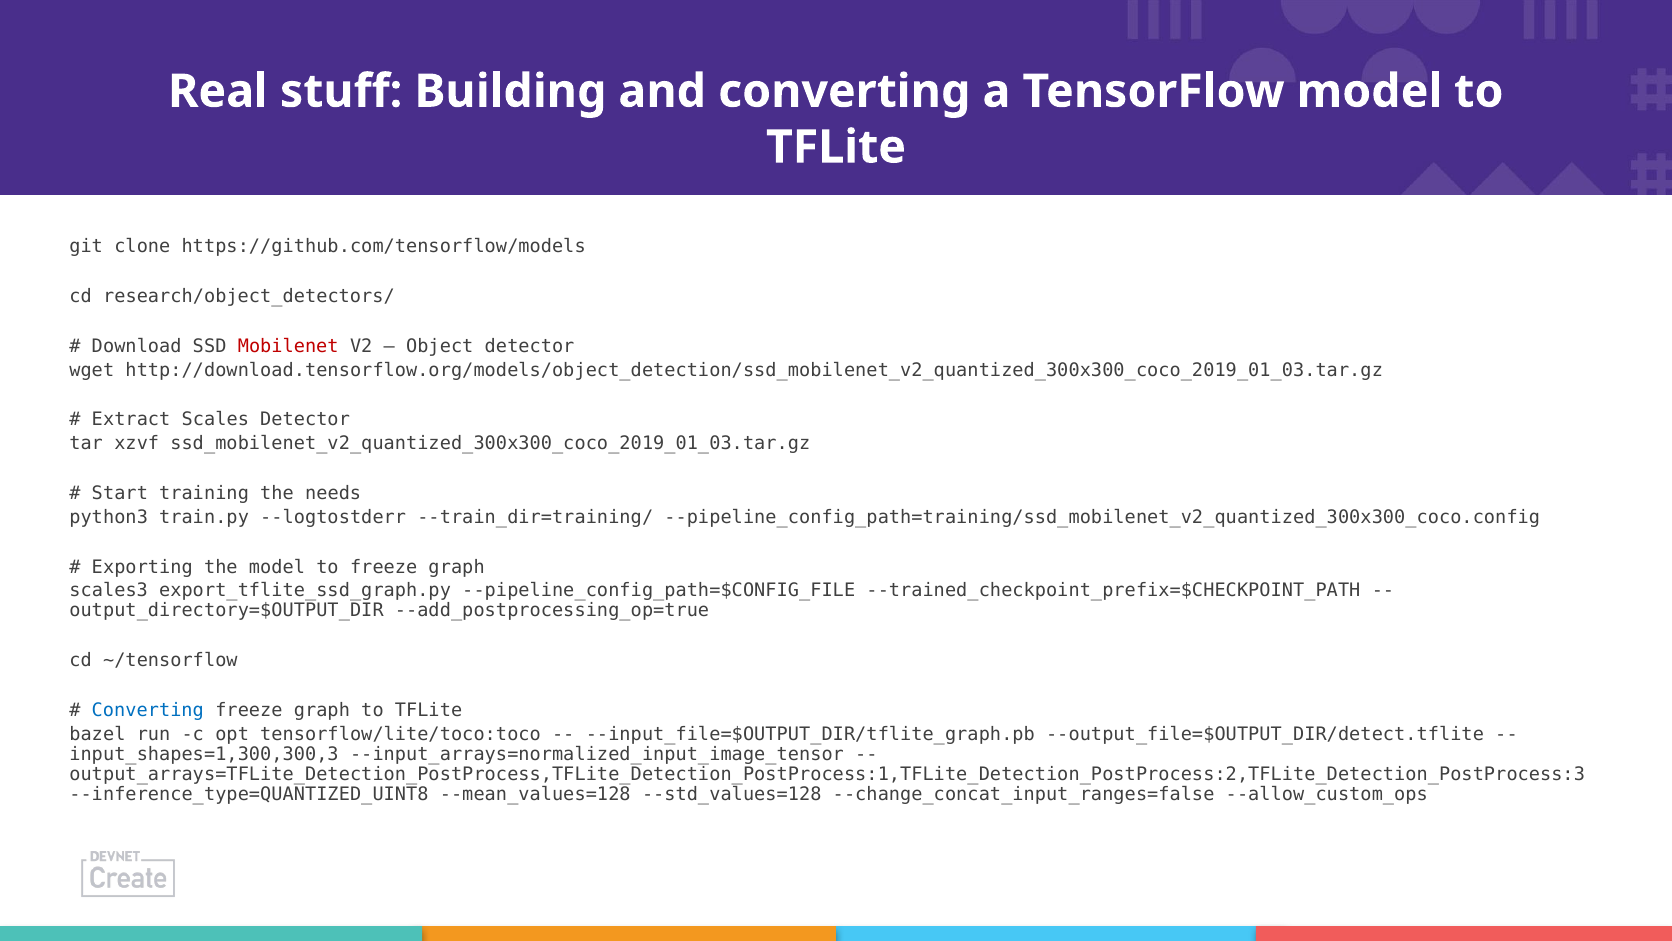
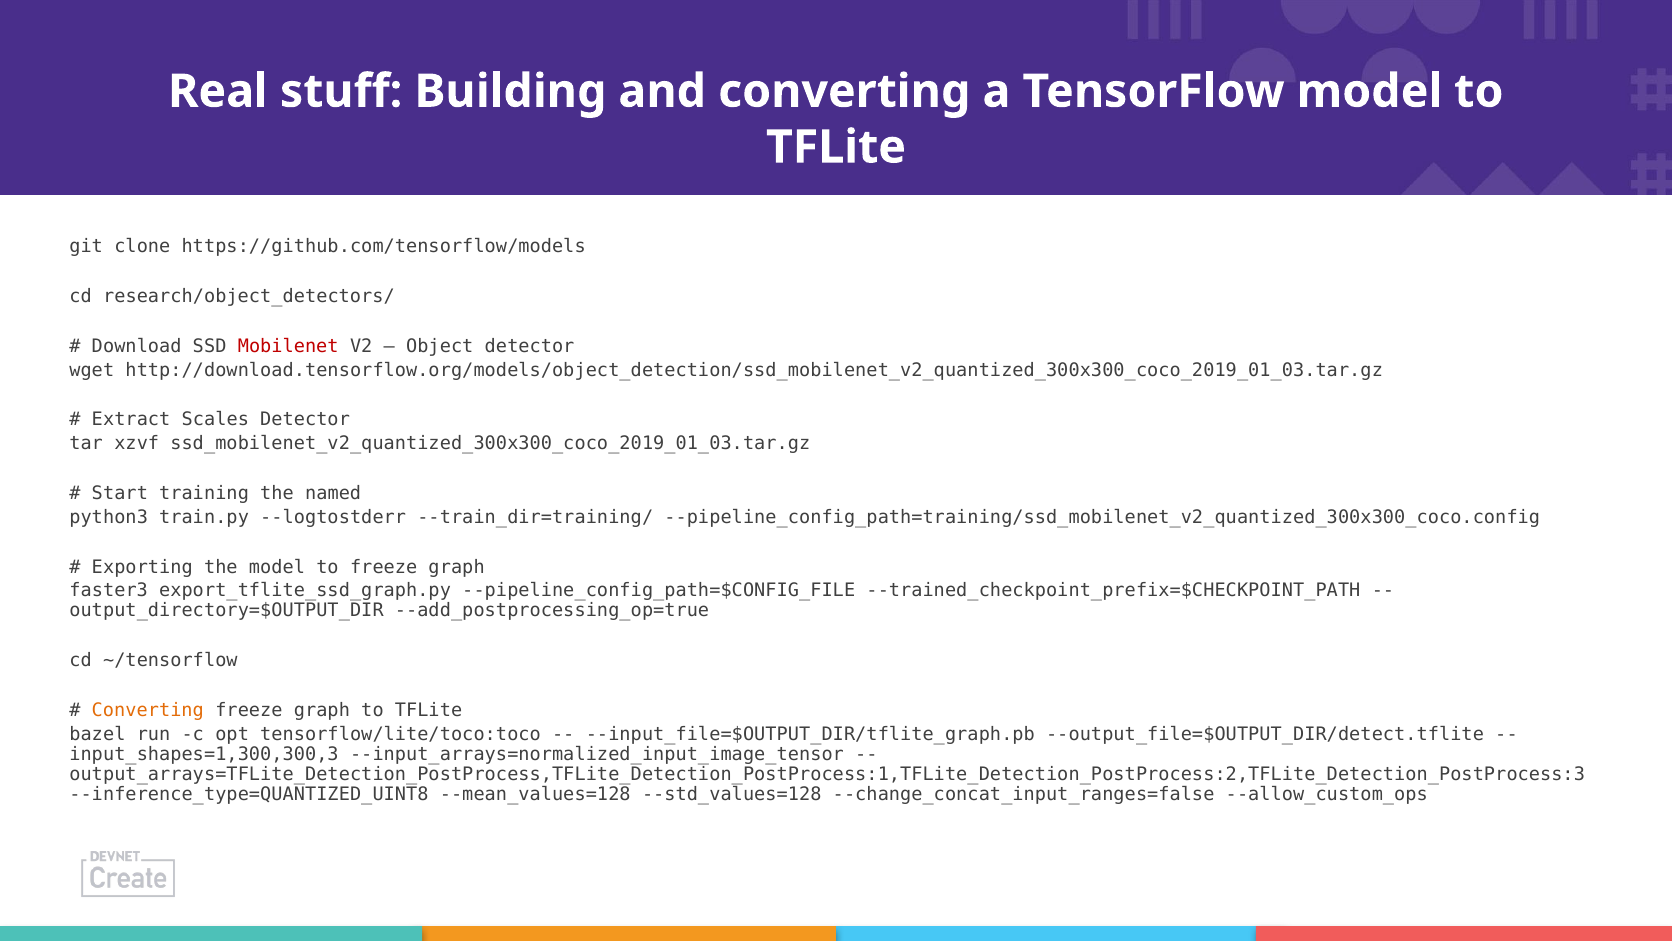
needs: needs -> named (333, 493)
scales3: scales3 -> faster3 (109, 590)
Converting colour: blue -> orange (148, 710)
